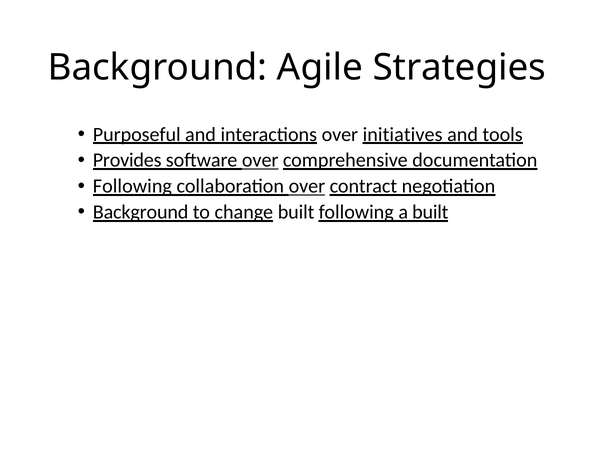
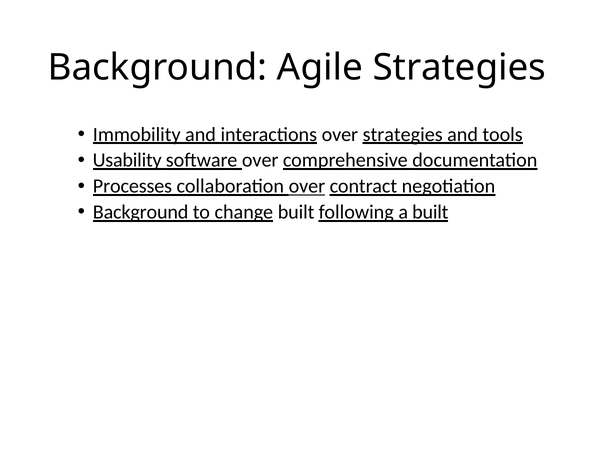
Purposeful: Purposeful -> Immobility (137, 134)
over initiatives: initiatives -> strategies (403, 134)
Provides: Provides -> Usability (127, 160)
over underline: present -> none (260, 160)
Following: Following -> Processes (132, 186)
